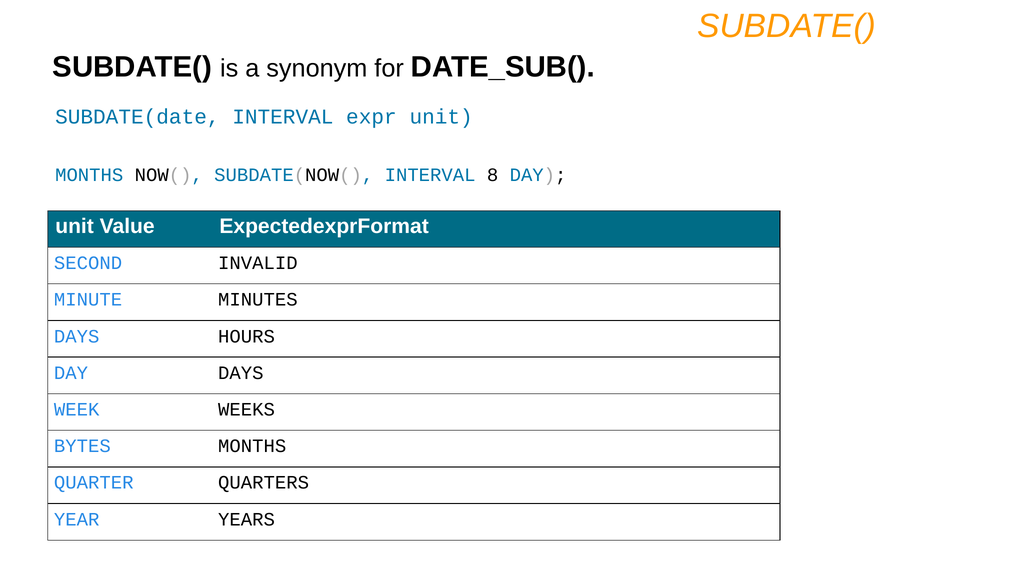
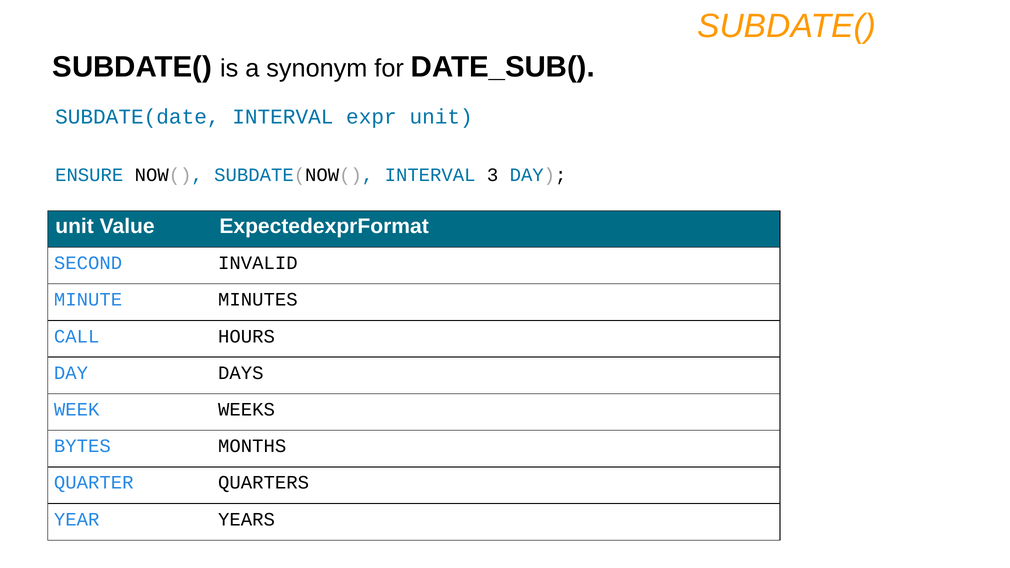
MONTHS: MONTHS -> ENSURE (89, 175)
8: 8 -> 3 (493, 175)
DAYS: DAYS -> CALL (77, 336)
